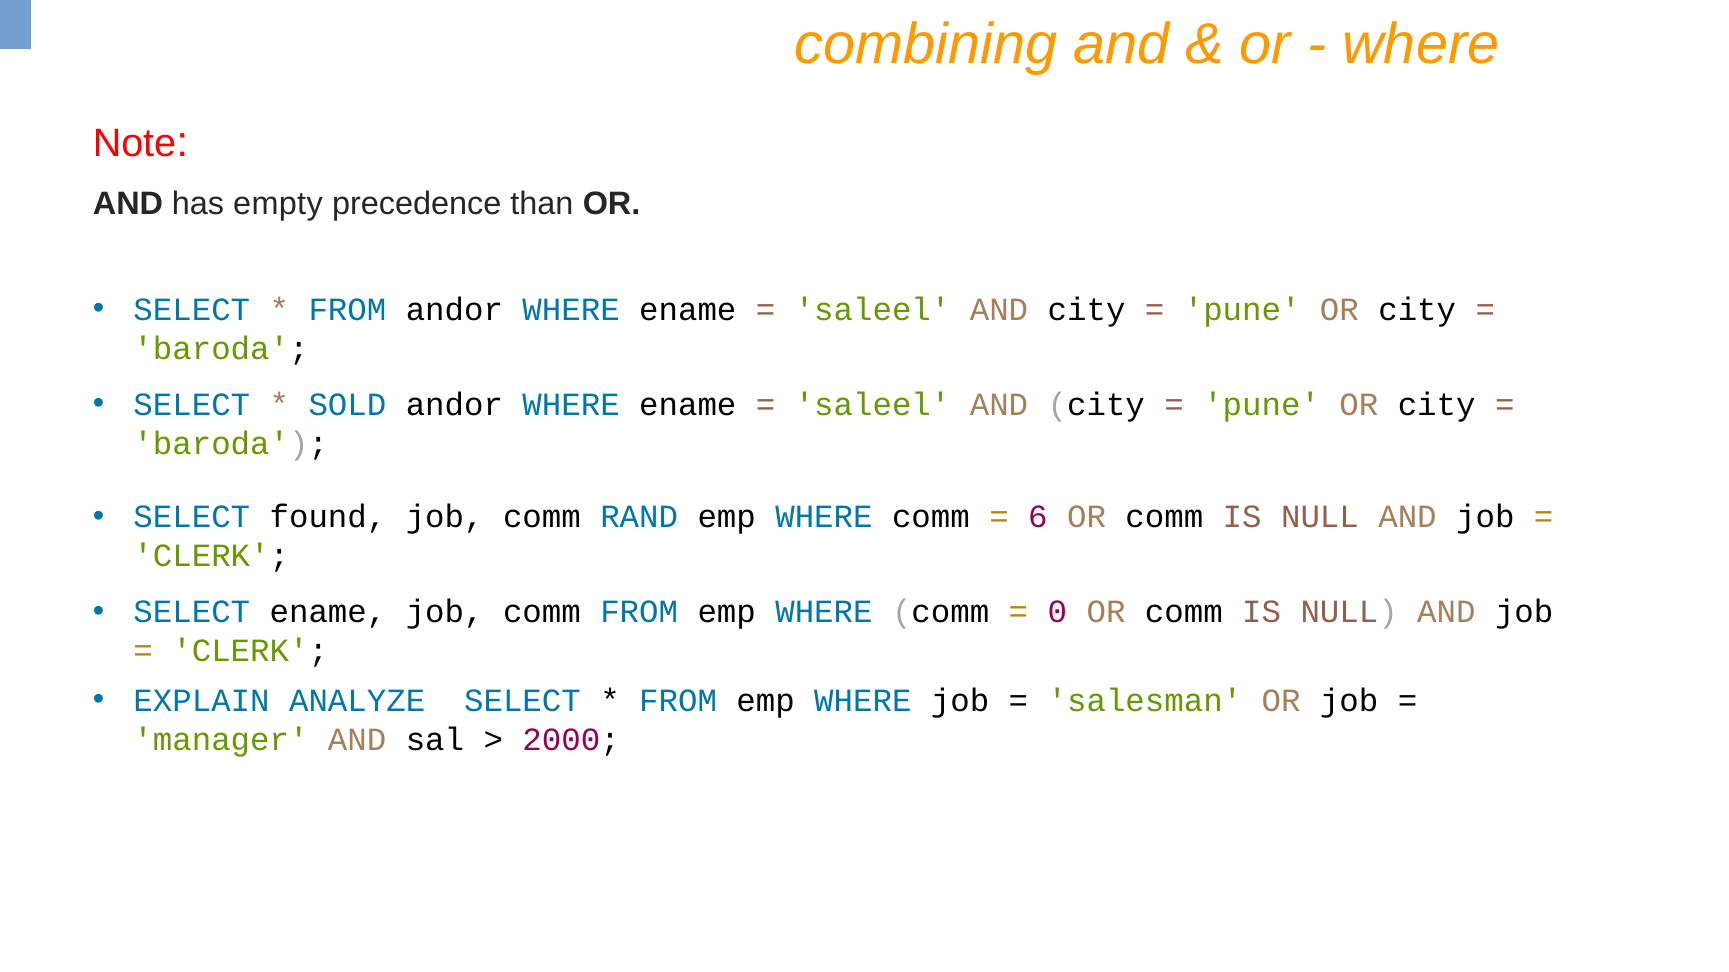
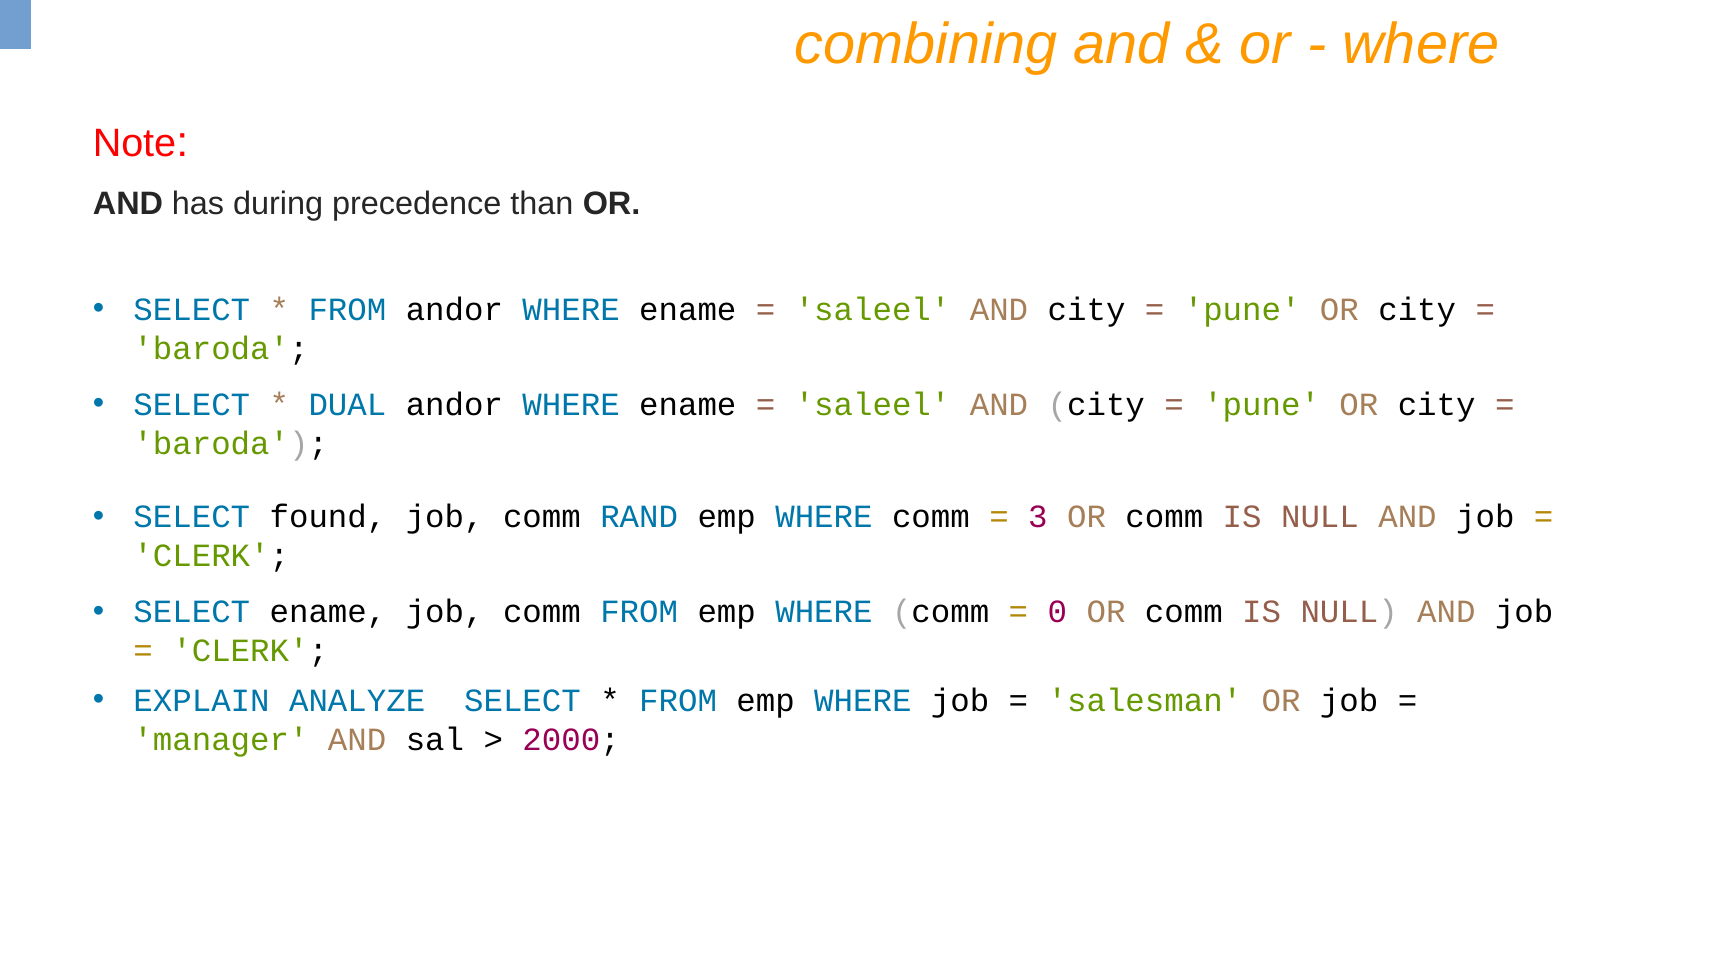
empty: empty -> during (278, 204)
SOLD: SOLD -> DUAL (347, 405)
6: 6 -> 3 (1038, 517)
